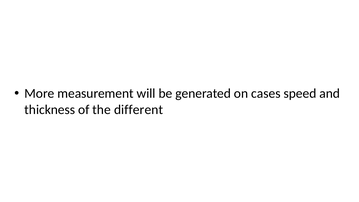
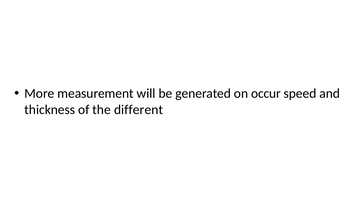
cases: cases -> occur (266, 94)
